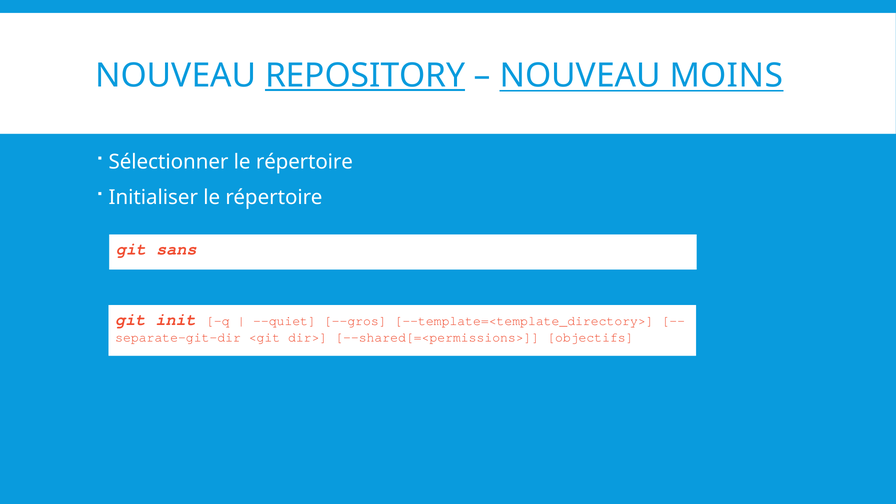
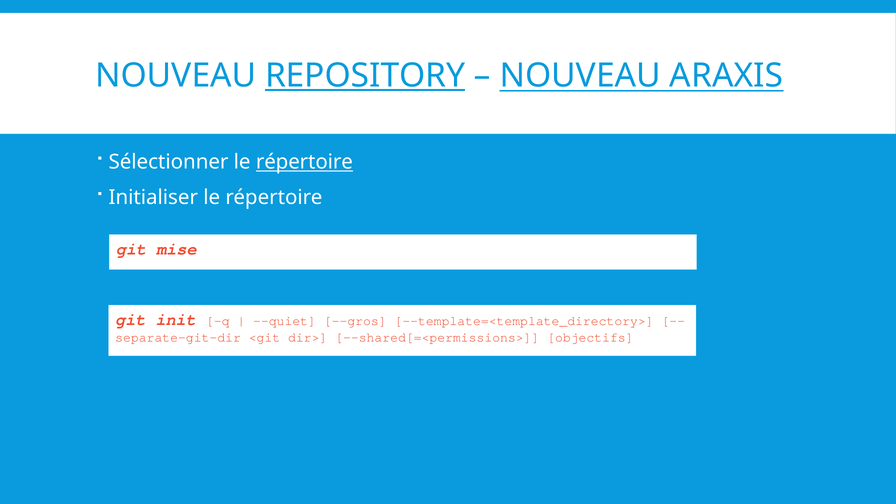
MOINS: MOINS -> ARAXIS (726, 75)
répertoire underline: none -> present (304, 162)
sans: sans -> mise (176, 249)
